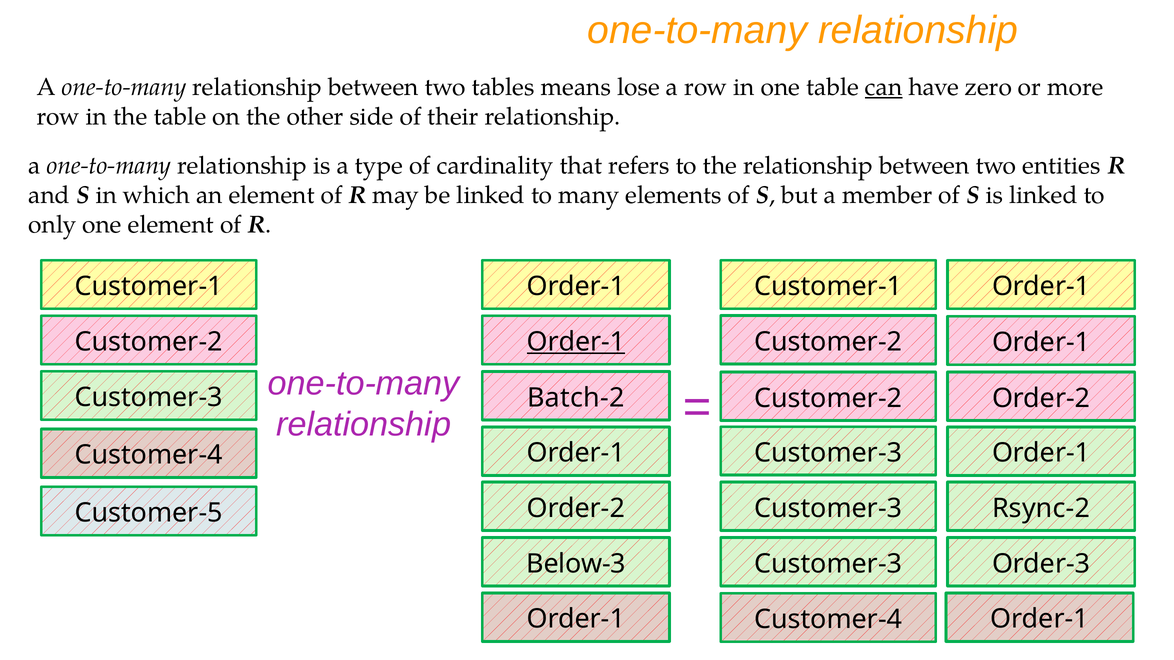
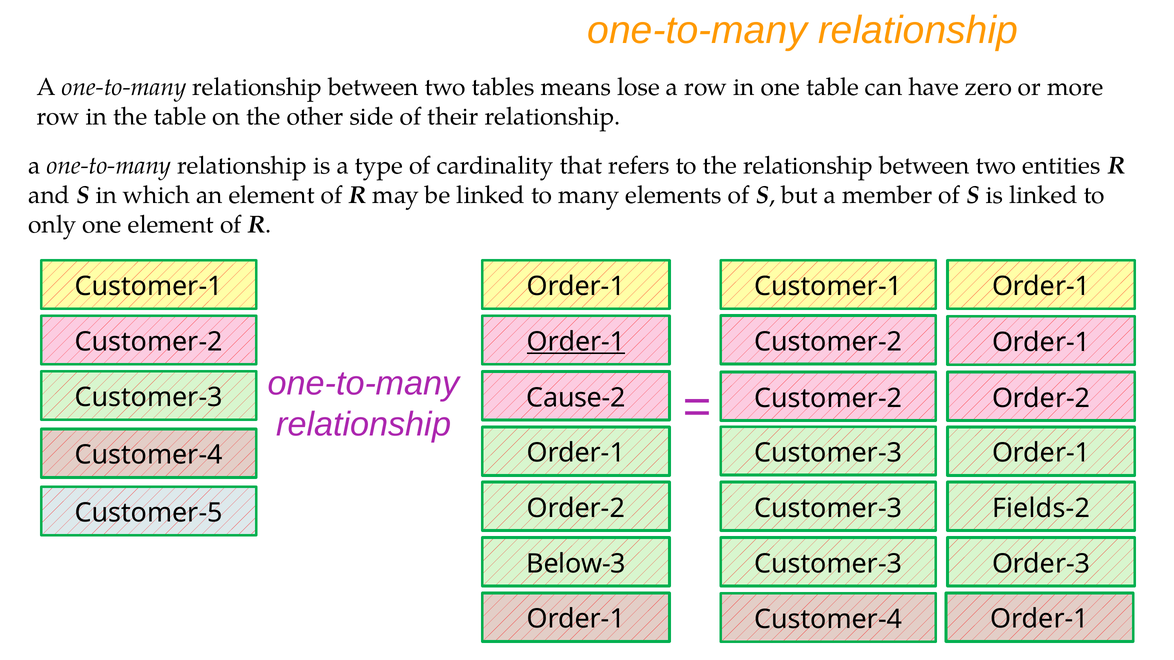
can underline: present -> none (884, 87)
Batch-2: Batch-2 -> Cause-2 (576, 398)
Rsync-2: Rsync-2 -> Fields-2 (1041, 508)
